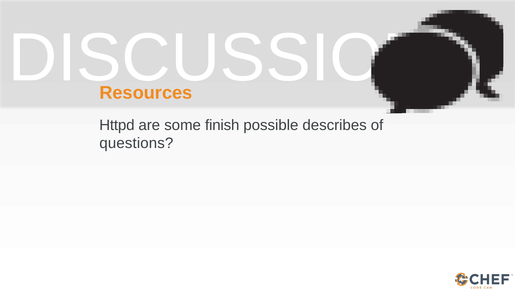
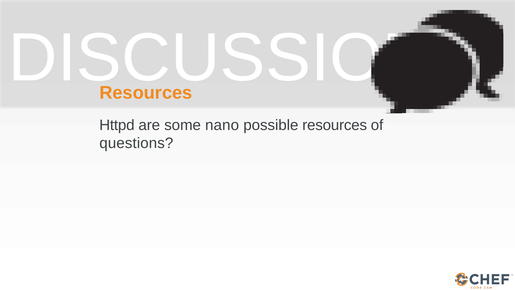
finish: finish -> nano (222, 125)
possible describes: describes -> resources (335, 125)
